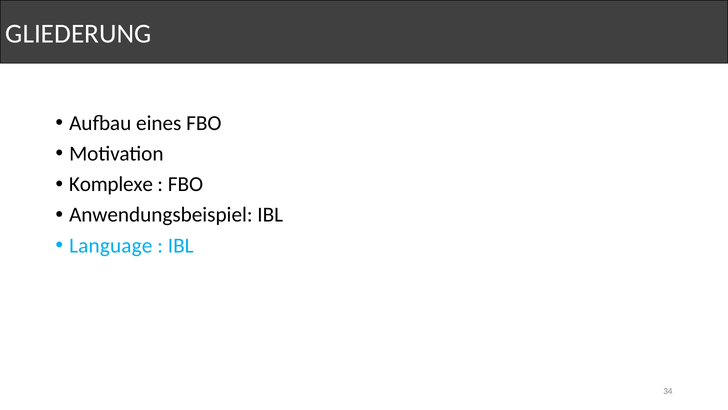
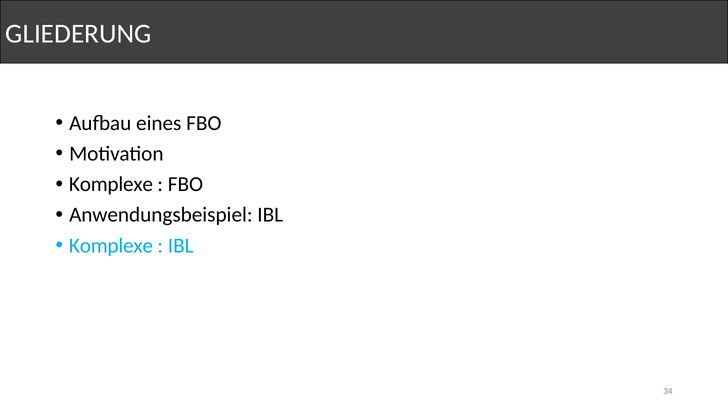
Language: Language -> Komplexe (111, 245)
